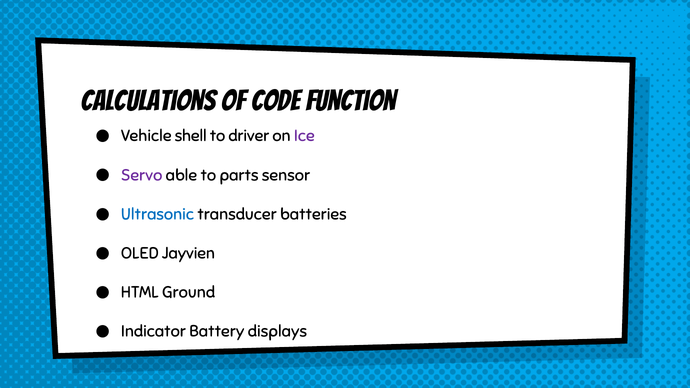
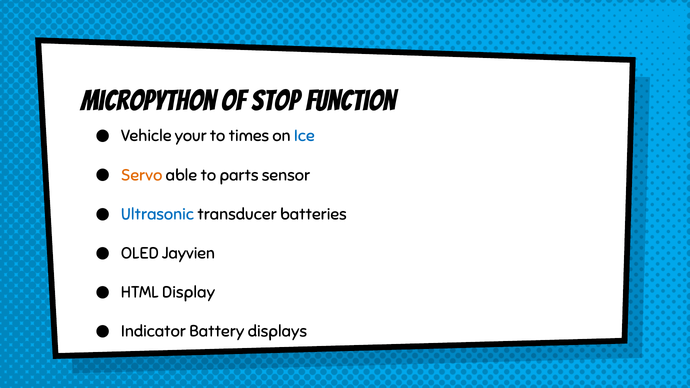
Calculations: Calculations -> Micropython (148, 101)
code: code -> stop (275, 101)
shell: shell -> your (191, 136)
driver: driver -> times (249, 136)
Ice colour: purple -> blue (304, 136)
Servo colour: purple -> orange (142, 175)
Ground: Ground -> Display (189, 293)
